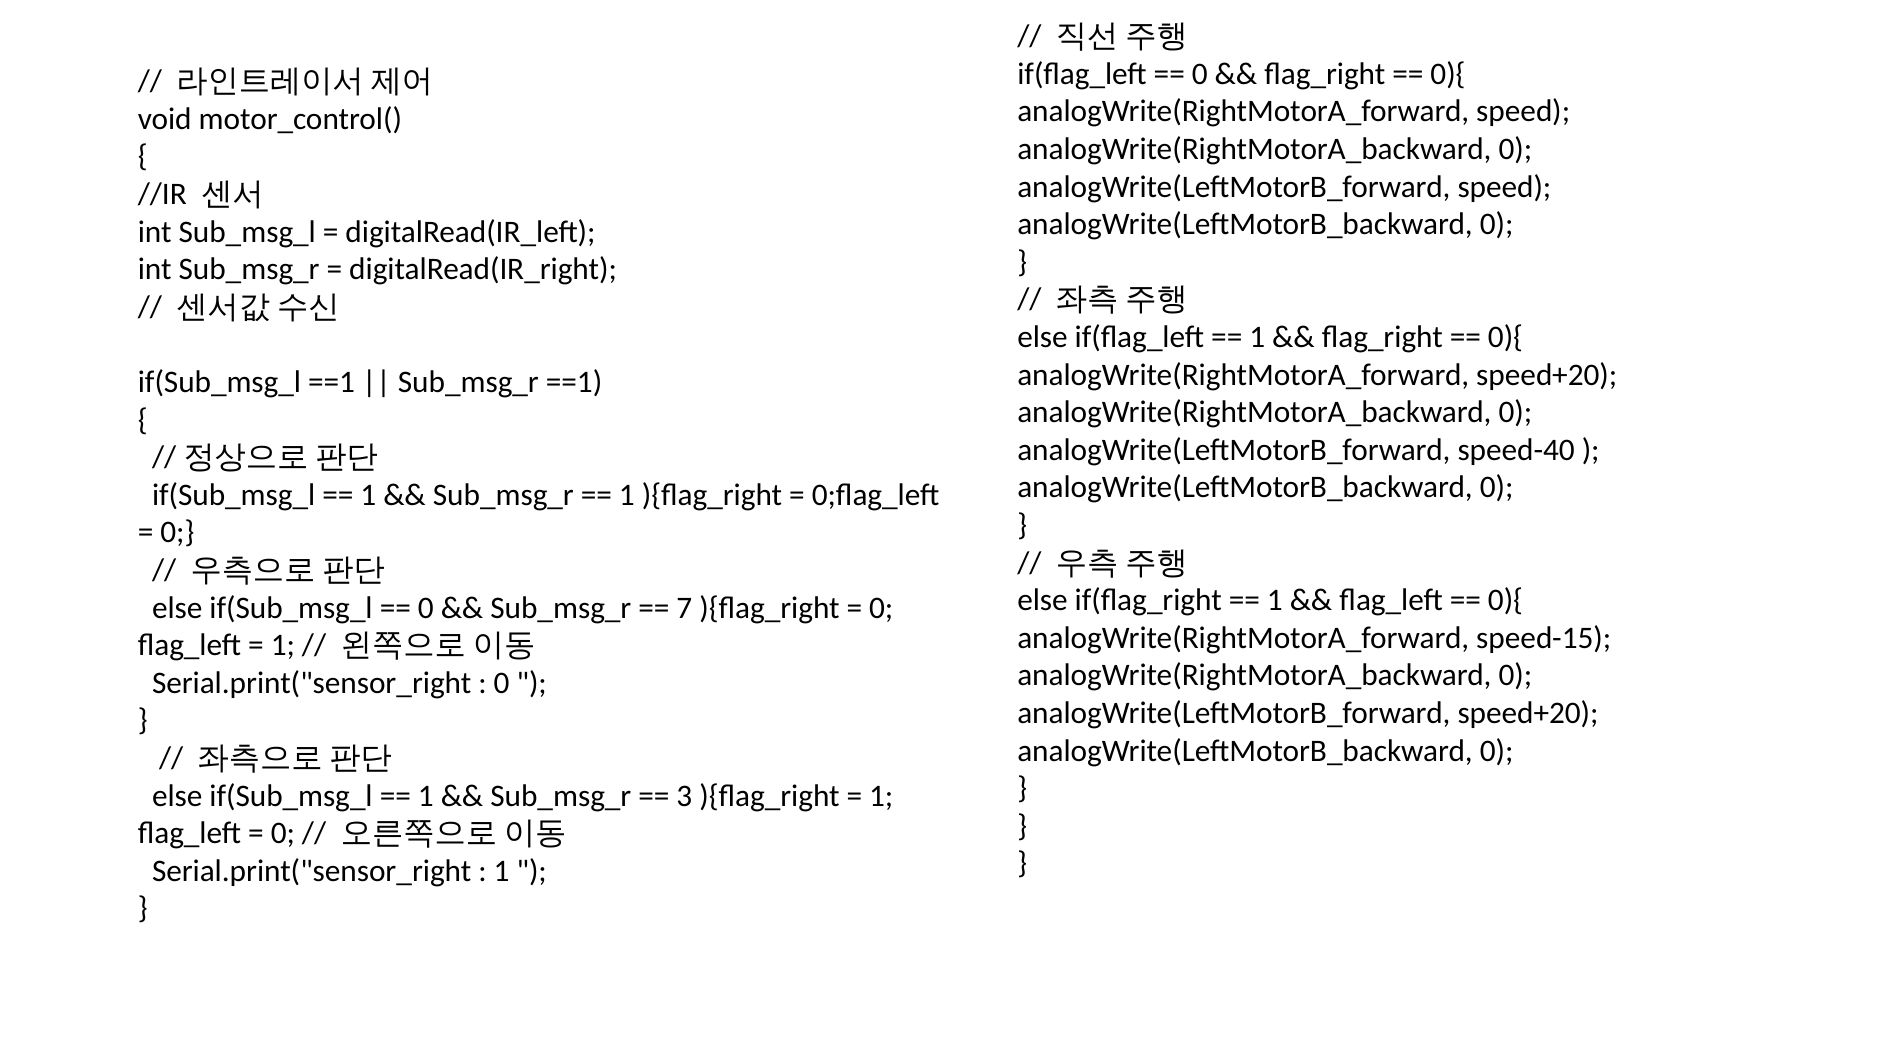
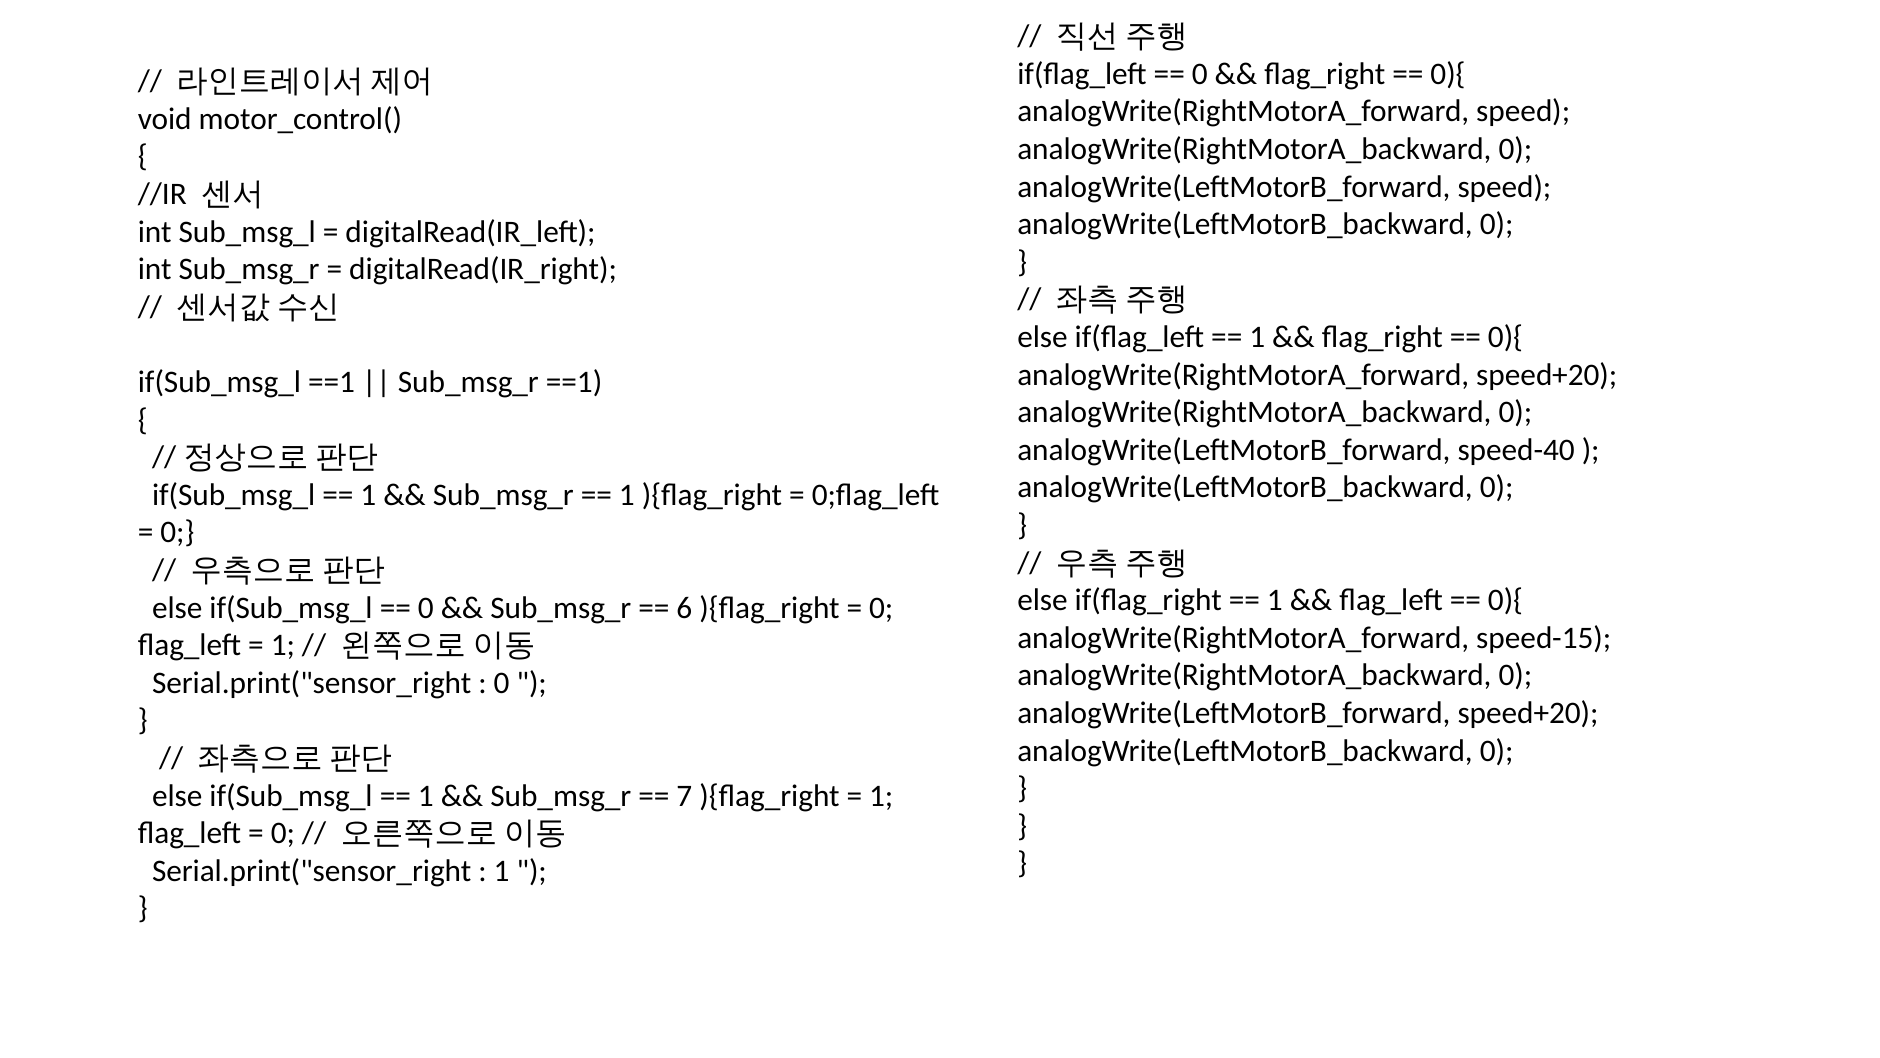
7: 7 -> 6 (684, 607)
3: 3 -> 7 (684, 795)
